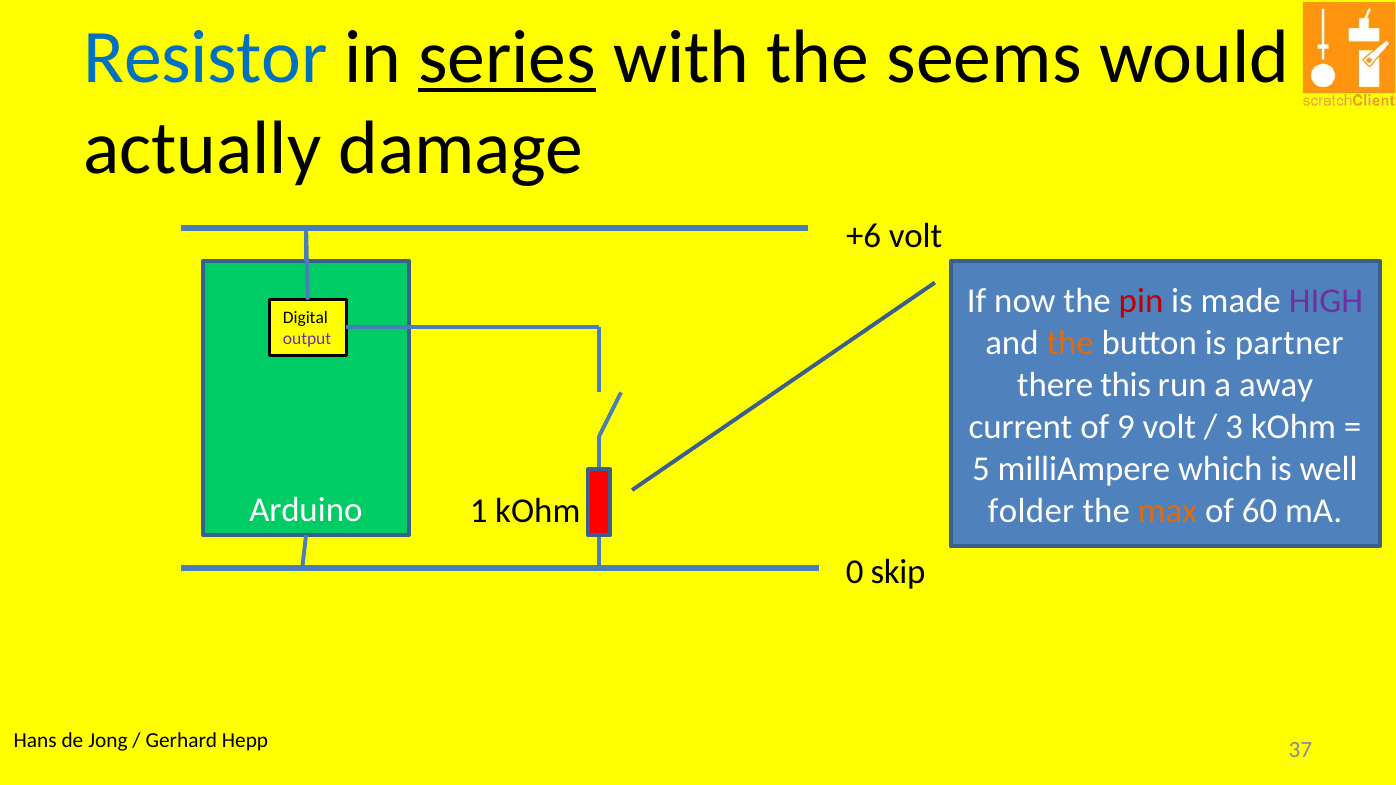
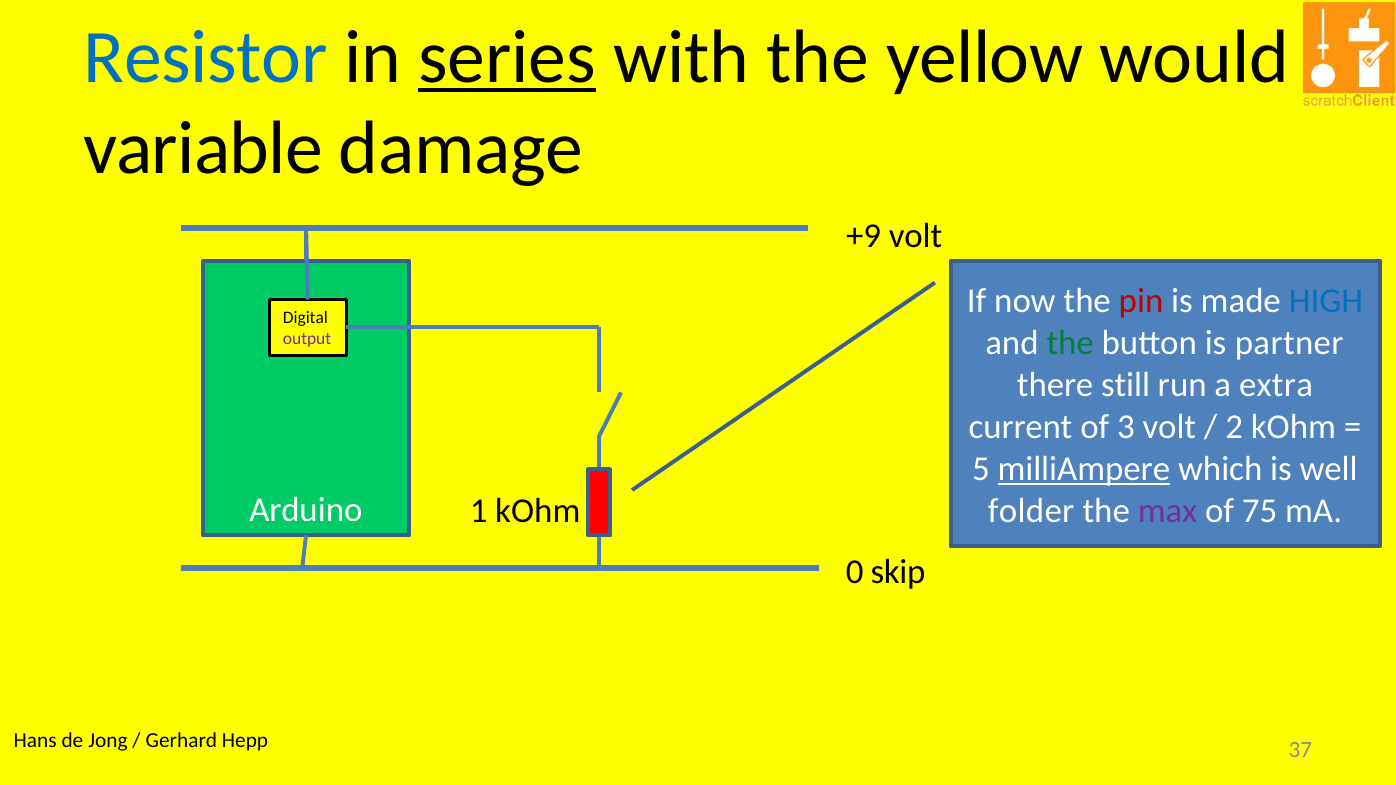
seems: seems -> yellow (985, 58)
actually: actually -> variable (203, 148)
+6: +6 -> +9 (863, 236)
HIGH colour: purple -> blue (1326, 301)
the colour: orange -> green (1070, 343)
this: this -> still (1126, 385)
away: away -> extra (1276, 385)
9: 9 -> 3 (1126, 427)
3: 3 -> 2 (1234, 427)
milliAmpere underline: none -> present (1084, 469)
max colour: orange -> purple (1168, 511)
60: 60 -> 75 (1260, 511)
